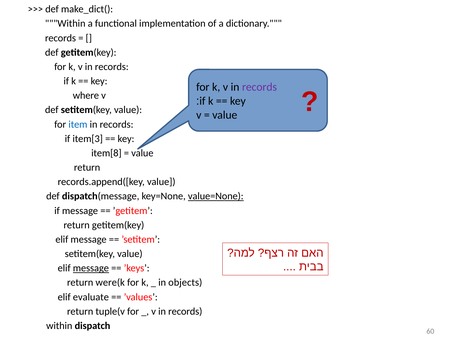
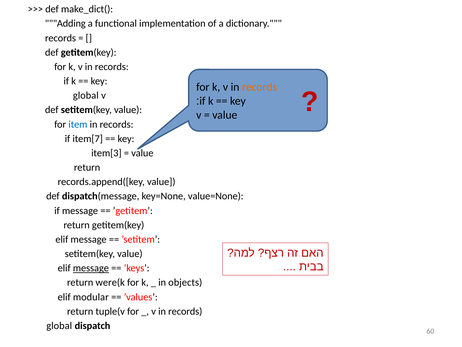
Within: Within -> Adding (65, 24)
records colour: purple -> orange (259, 87)
where: where -> global (86, 95)
item[3: item[3 -> item[7 (88, 139)
item[8: item[8 -> item[3 (106, 153)
value=None underline: present -> none (216, 196)
evaluate: evaluate -> modular (91, 297)
within: within -> global (59, 325)
